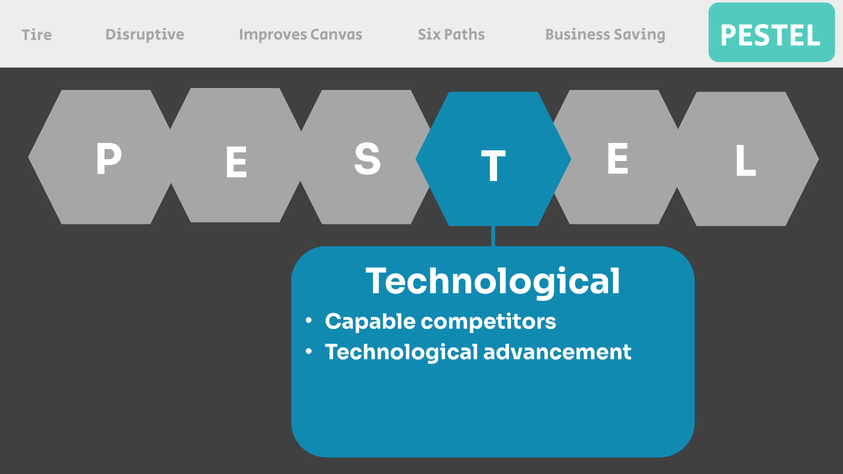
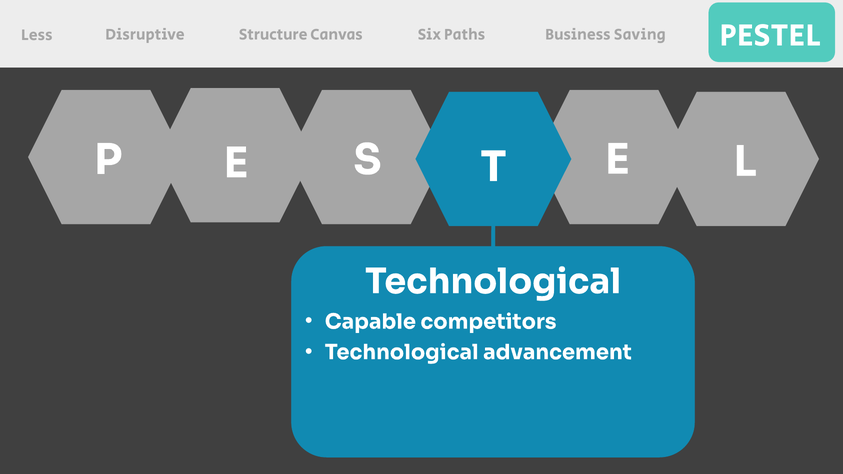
Improves: Improves -> Structure (273, 34)
Tire: Tire -> Less (37, 35)
